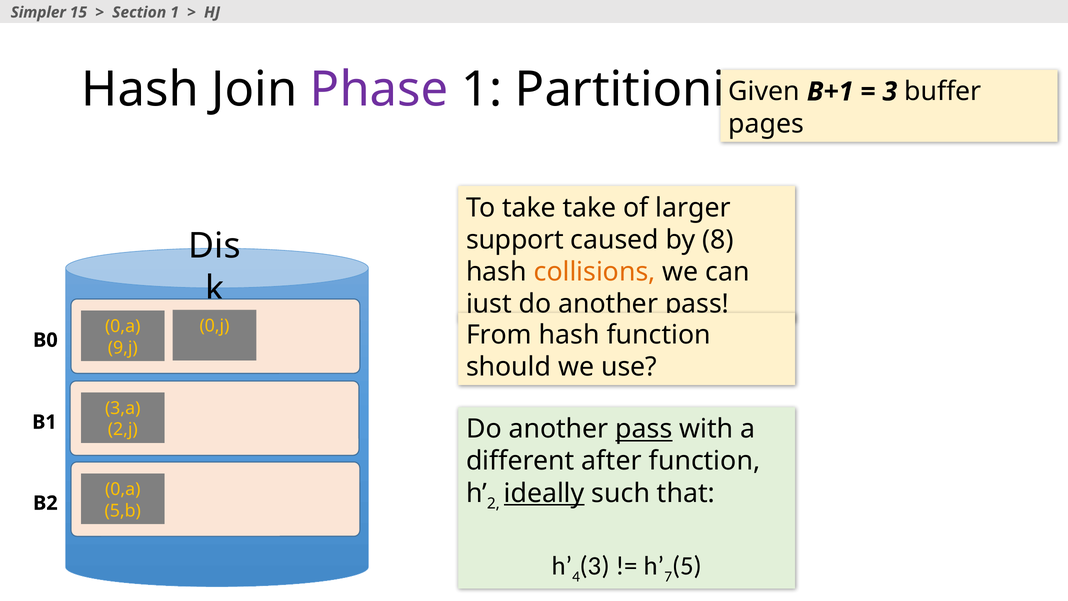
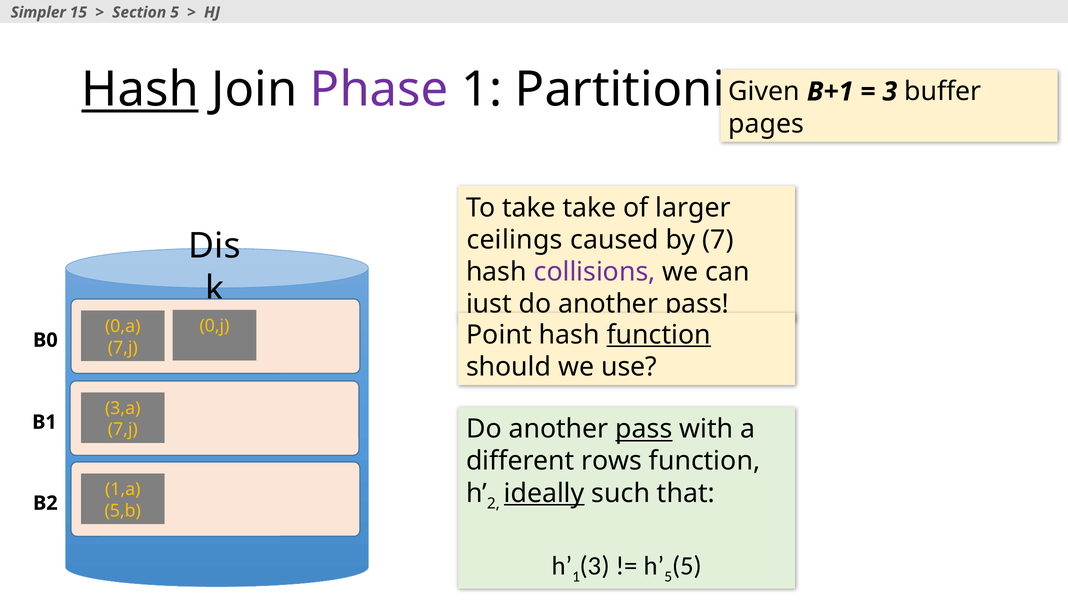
Section 1: 1 -> 5 (175, 12)
Hash underline: none -> present (140, 90)
support: support -> ceilings (515, 240)
8: 8 -> 7 (718, 240)
collisions colour: orange -> purple (595, 272)
From: From -> Point (499, 335)
function underline: none -> present (659, 335)
9,j: 9,j -> 7,j (123, 348)
2,j: 2,j -> 7,j (123, 429)
after: after -> rows (612, 461)
0,a: 0,a -> 1,a (123, 489)
4: 4 -> 1 (576, 576)
7: 7 -> 5 (668, 576)
